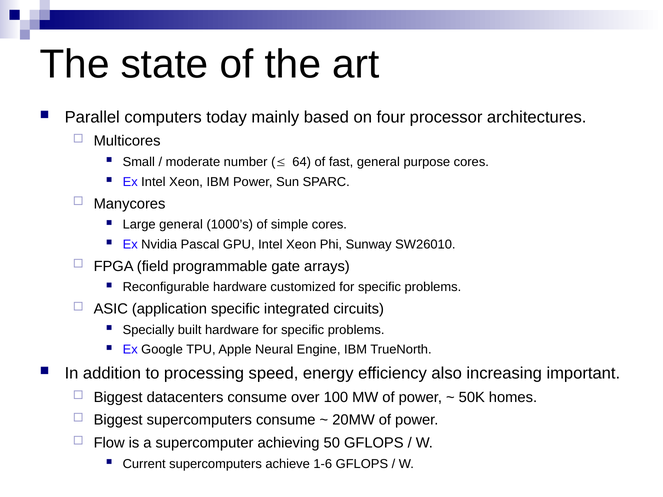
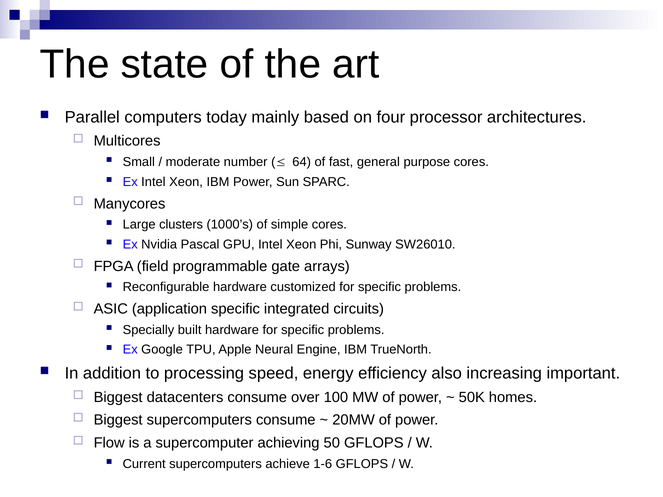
Large general: general -> clusters (181, 225)
